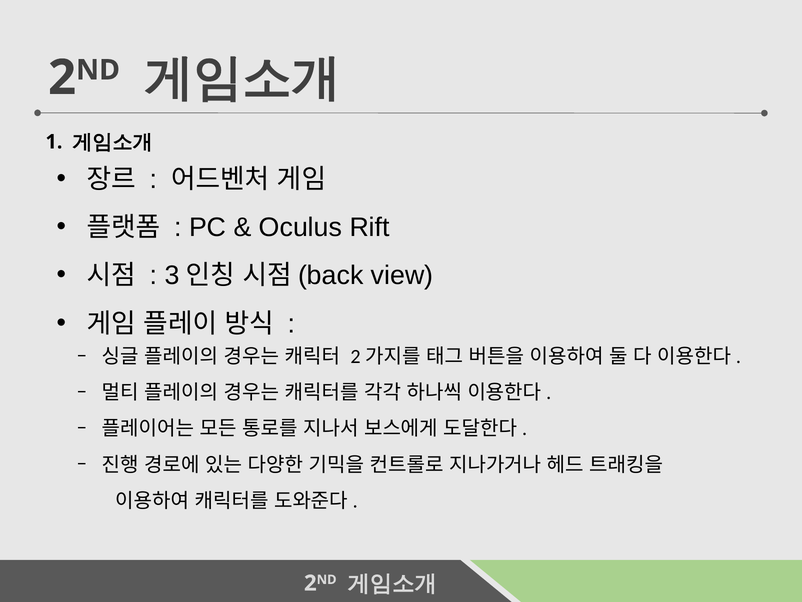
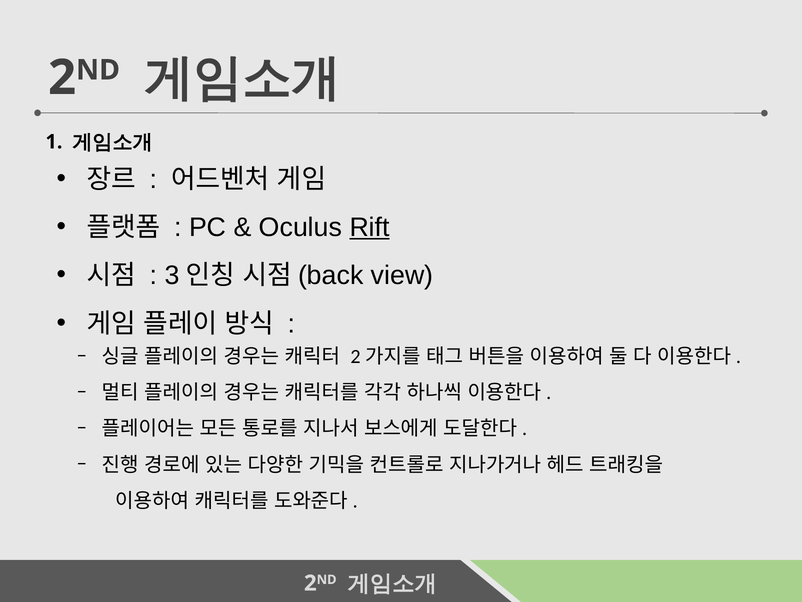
Rift underline: none -> present (370, 227)
